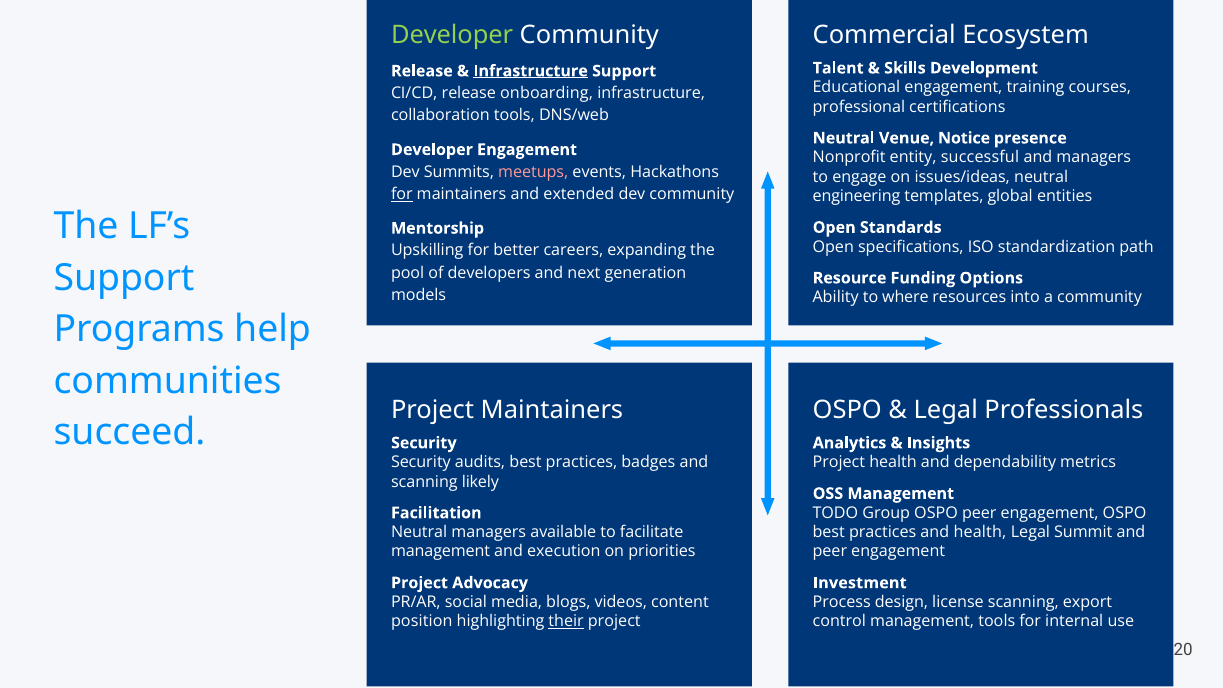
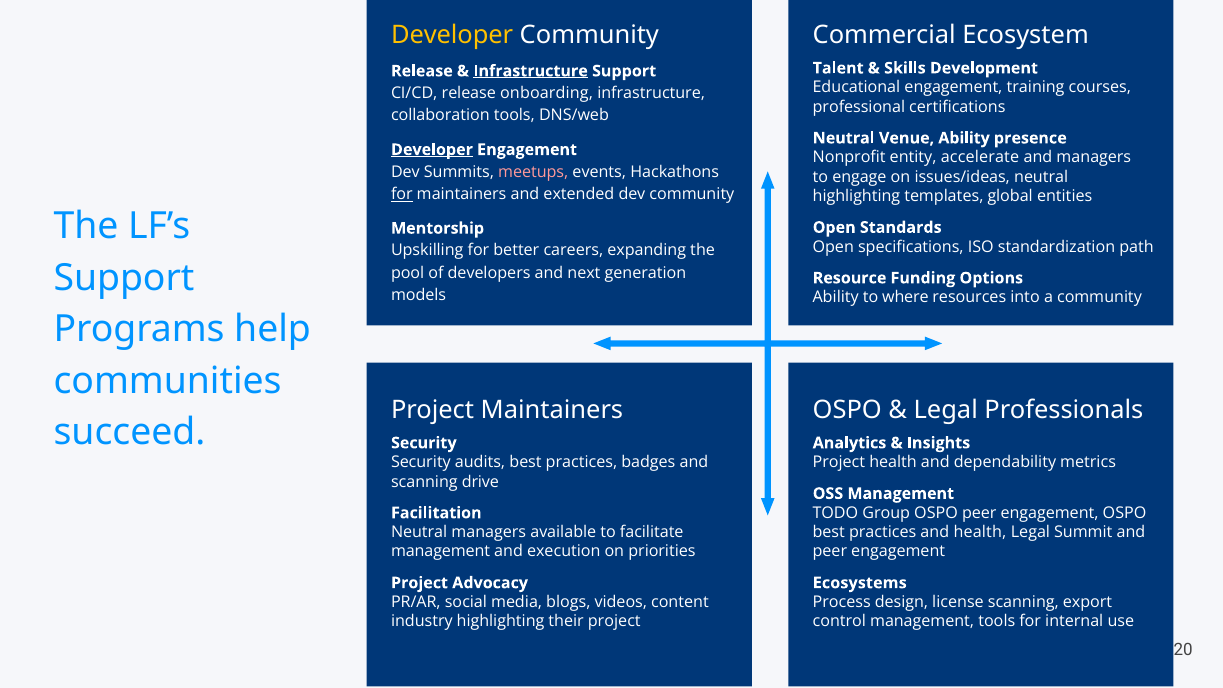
Developer colour: light green -> yellow (452, 35)
Venue Notice: Notice -> Ability (964, 138)
Developer underline: none -> present (432, 150)
successful: successful -> accelerate (980, 157)
engineering: engineering -> highlighting (856, 196)
likely: likely -> drive (480, 482)
Investment: Investment -> Ecosystems (860, 583)
position: position -> industry (422, 622)
their underline: present -> none (566, 622)
